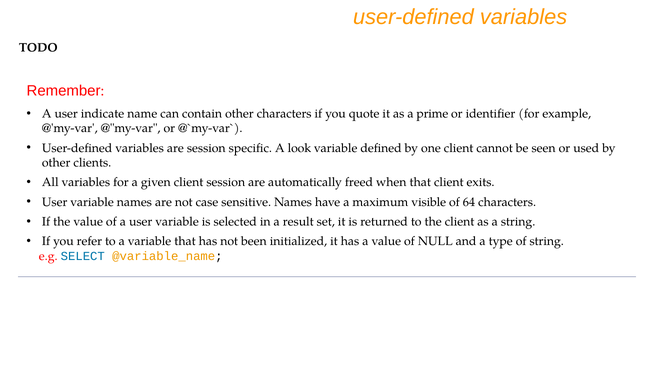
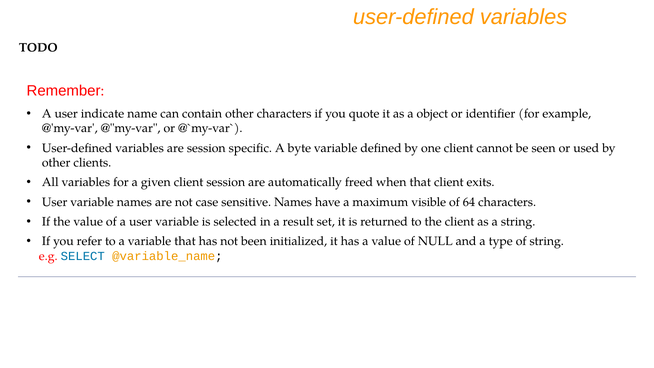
prime: prime -> object (432, 114)
look: look -> byte (299, 148)
